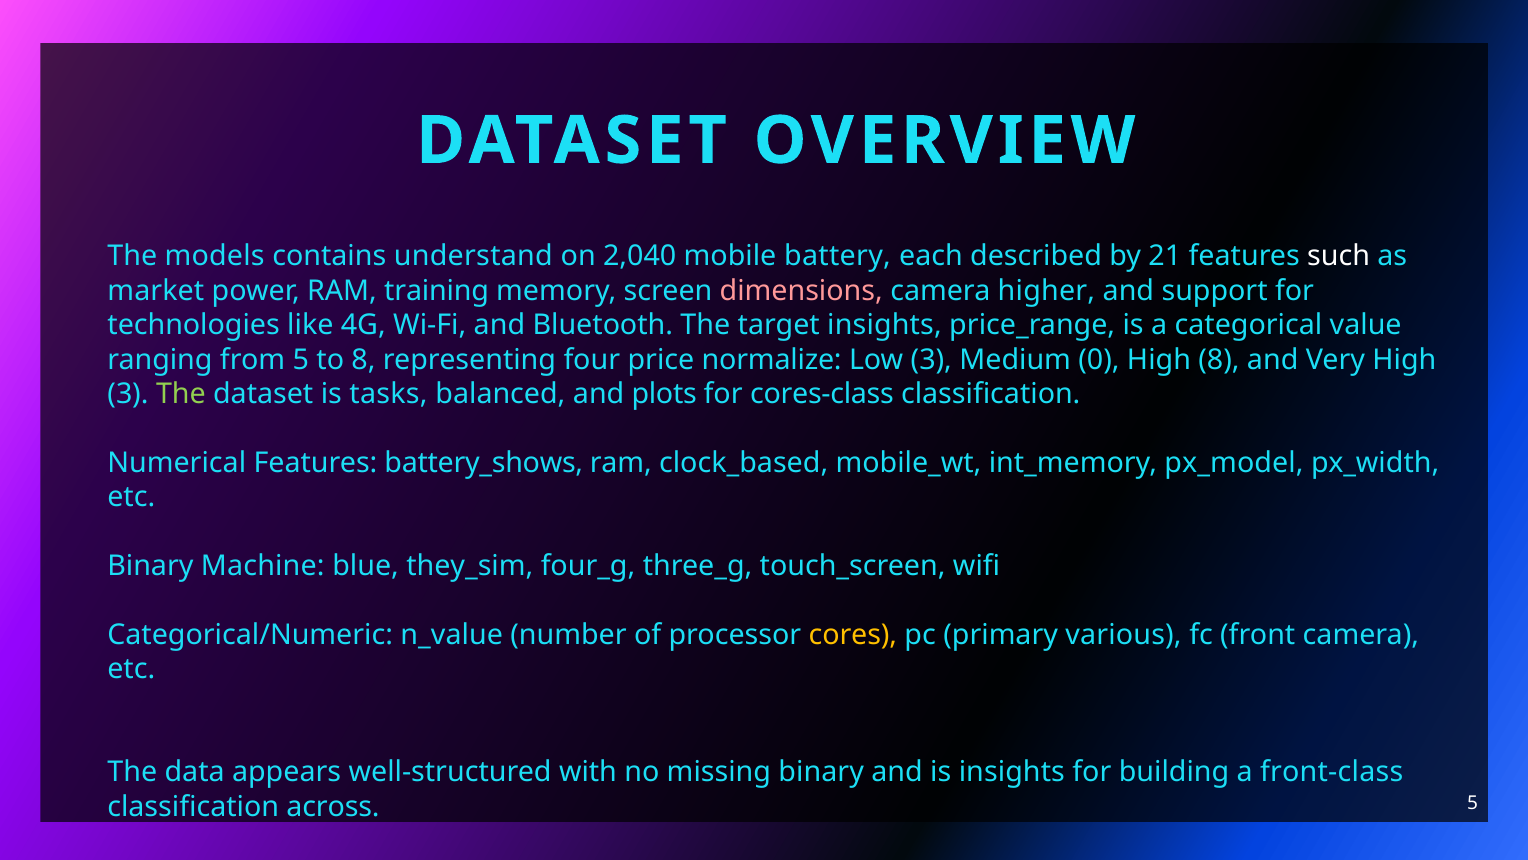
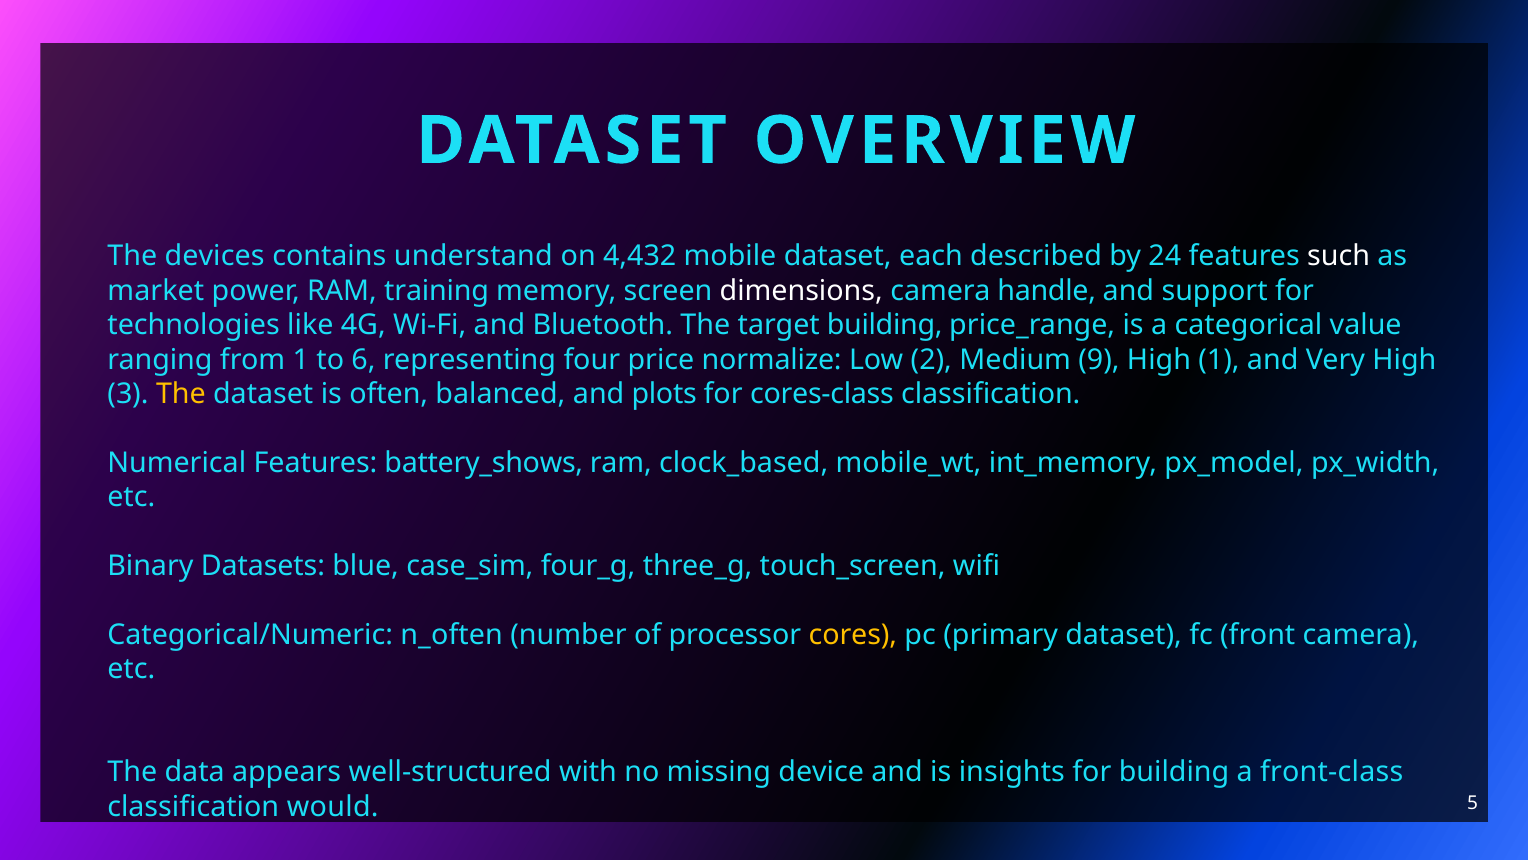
models: models -> devices (215, 256)
2,040: 2,040 -> 4,432 (640, 256)
mobile battery: battery -> dataset (838, 256)
21: 21 -> 24 (1165, 256)
dimensions colour: pink -> white (801, 291)
higher: higher -> handle (1047, 291)
target insights: insights -> building (885, 325)
from 5: 5 -> 1 (301, 359)
to 8: 8 -> 6 (363, 359)
Low 3: 3 -> 2 (931, 359)
0: 0 -> 9 (1099, 359)
High 8: 8 -> 1 (1219, 359)
The colour: light green -> yellow (181, 394)
tasks: tasks -> often (389, 394)
Machine: Machine -> Datasets (263, 566)
they_sim: they_sim -> case_sim (470, 566)
n_value: n_value -> n_often (452, 634)
primary various: various -> dataset (1124, 634)
missing binary: binary -> device (821, 772)
across: across -> would (333, 806)
